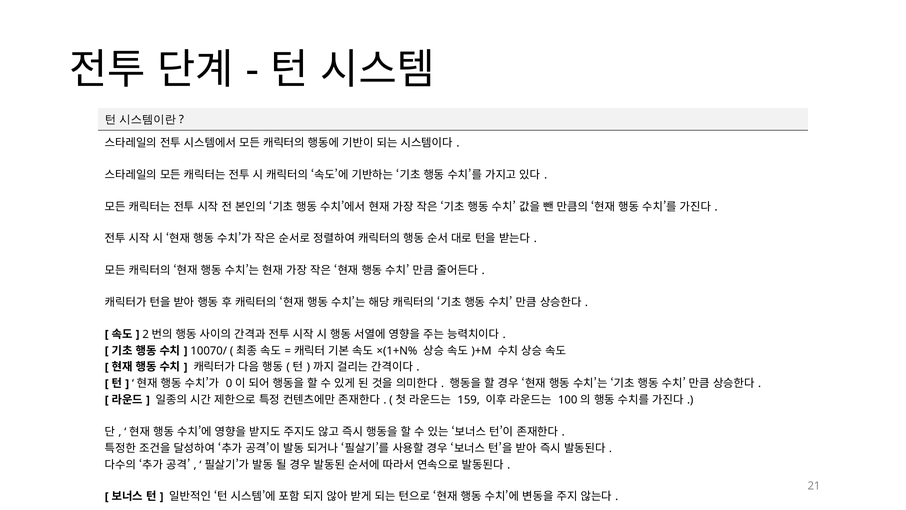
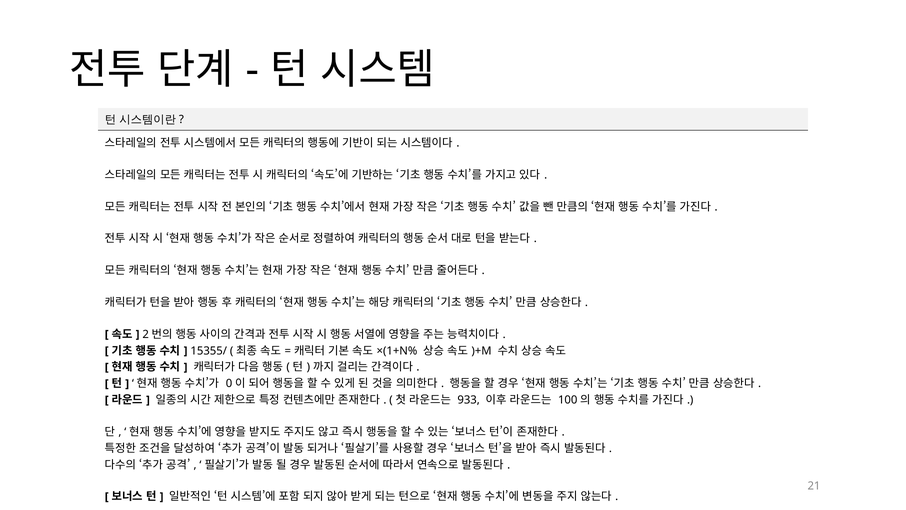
10070/: 10070/ -> 15355/ (209, 351)
159: 159 -> 933 (469, 400)
